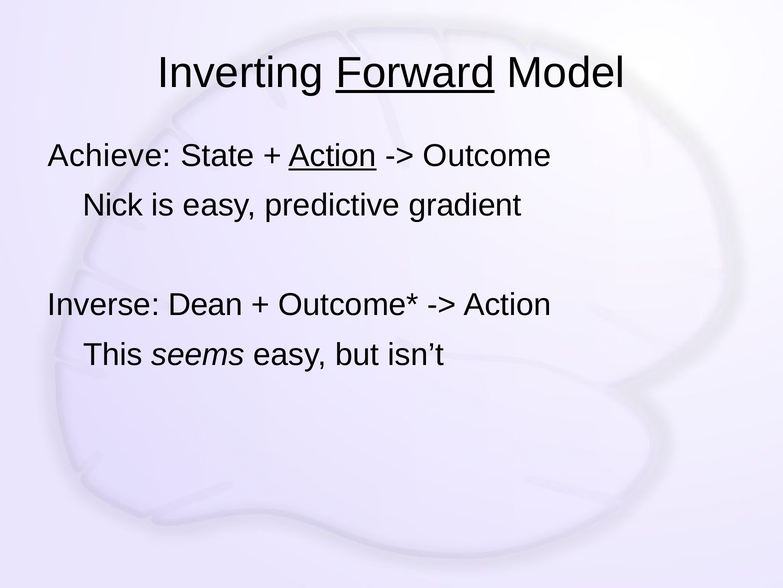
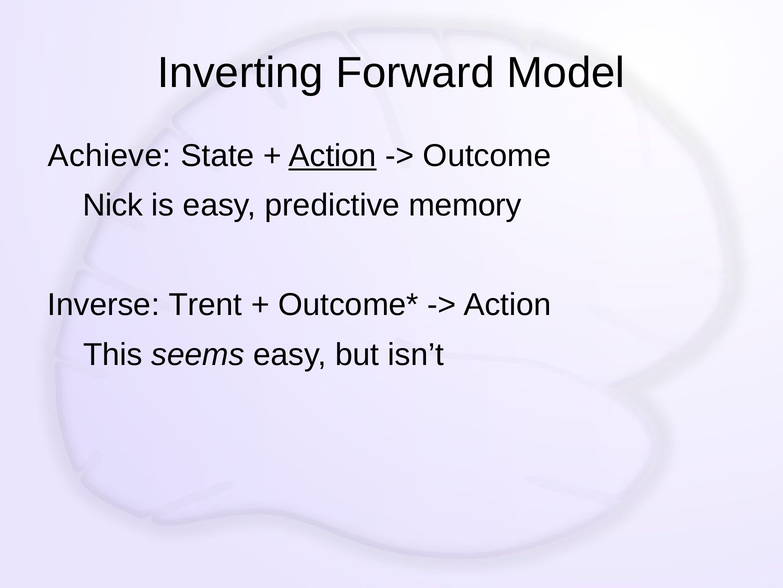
Forward underline: present -> none (415, 73)
gradient: gradient -> memory (465, 205)
Dean: Dean -> Trent (205, 305)
